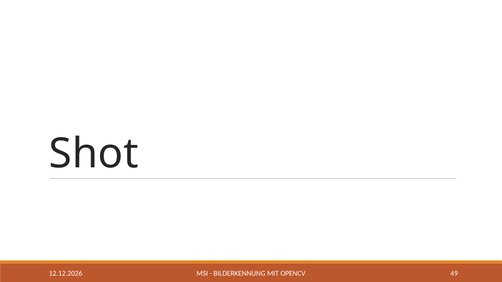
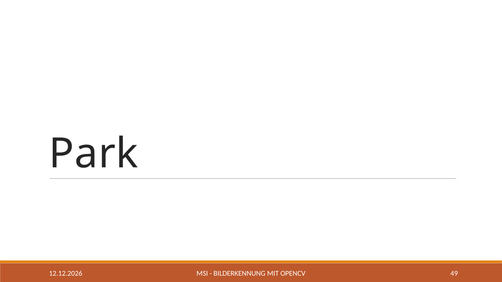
Shot: Shot -> Park (94, 154)
